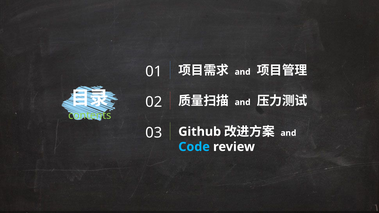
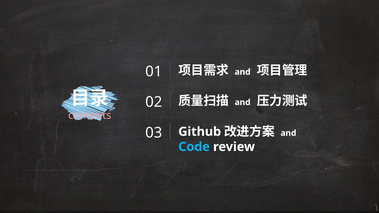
contents colour: light green -> pink (90, 115)
